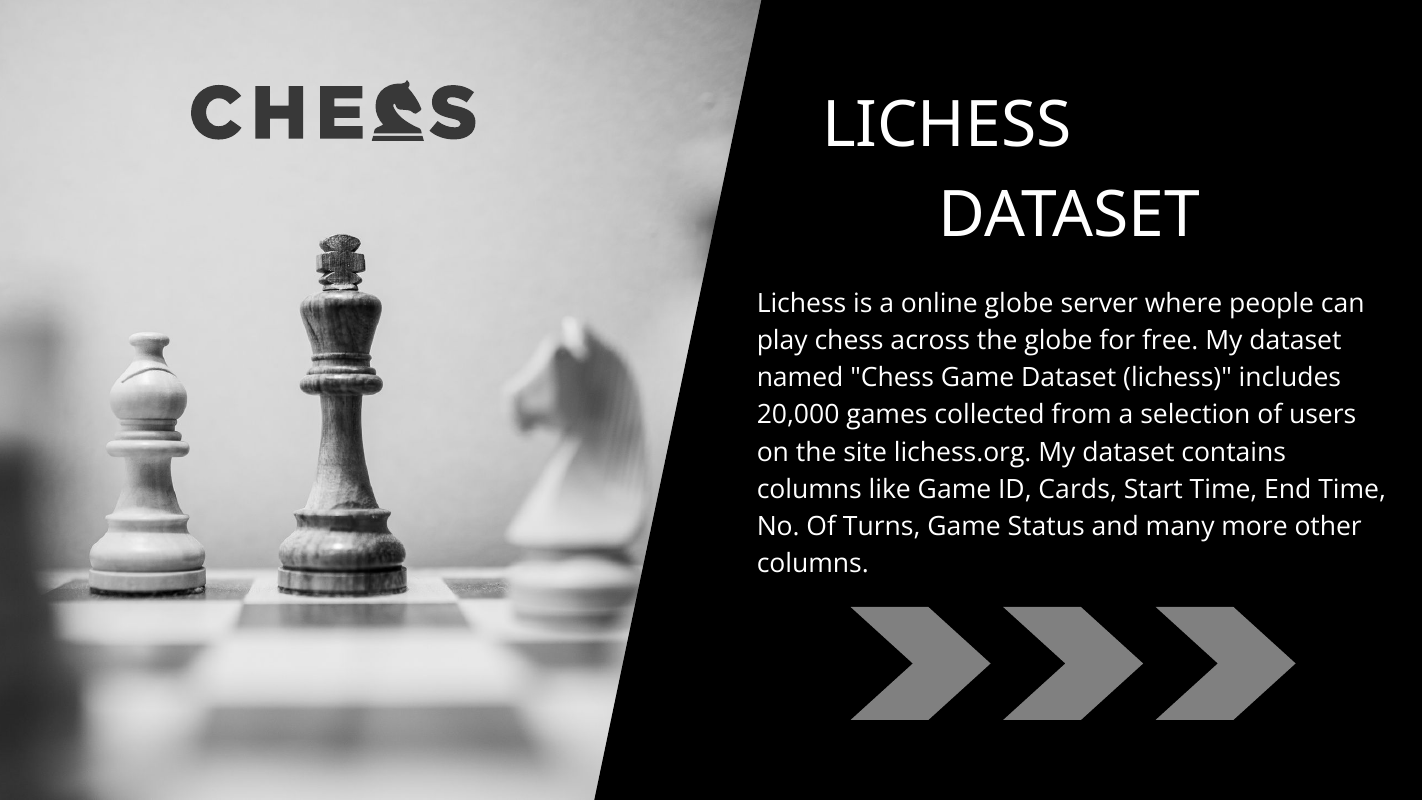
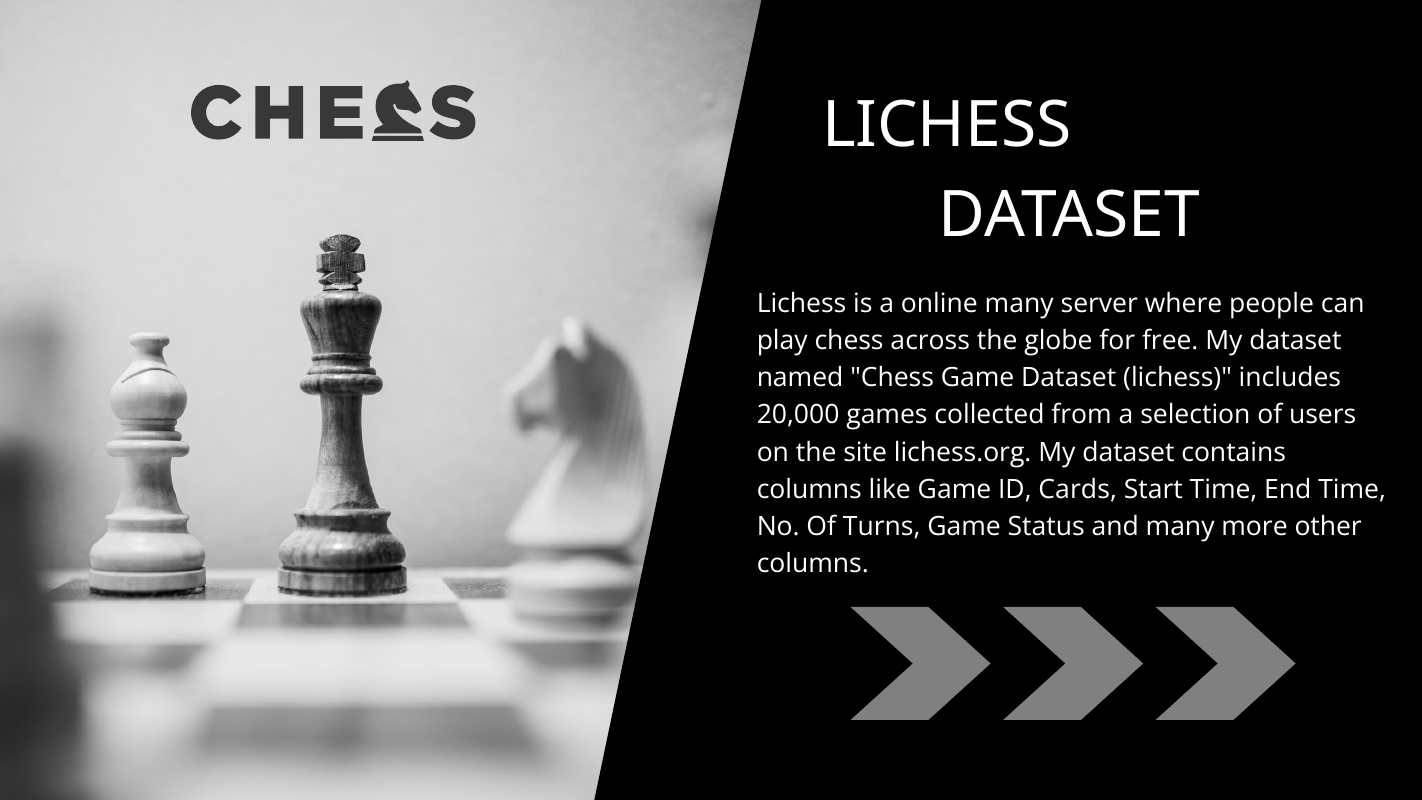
online globe: globe -> many (1019, 304)
